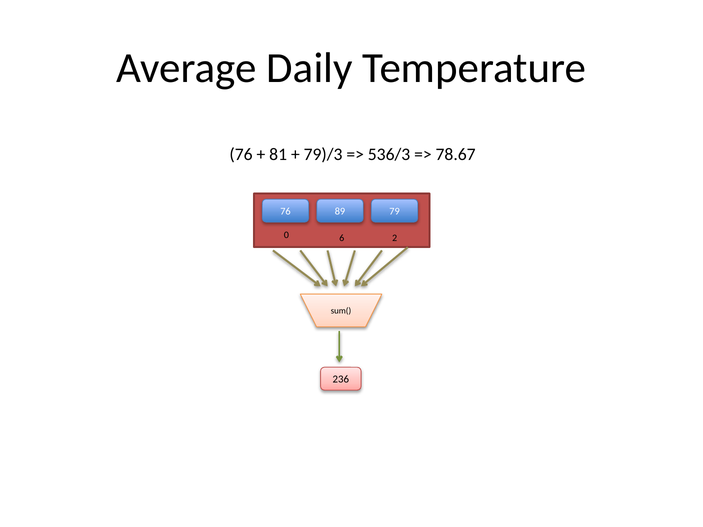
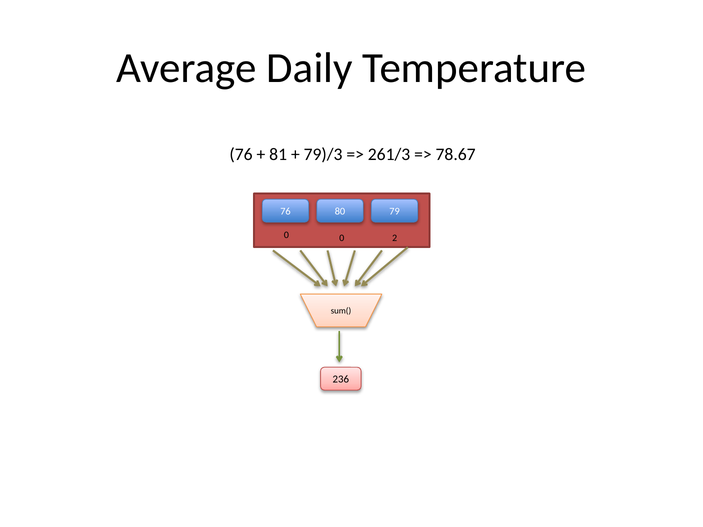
536/3: 536/3 -> 261/3 (389, 155)
89: 89 -> 80 (340, 211)
0 6: 6 -> 0 (342, 238)
